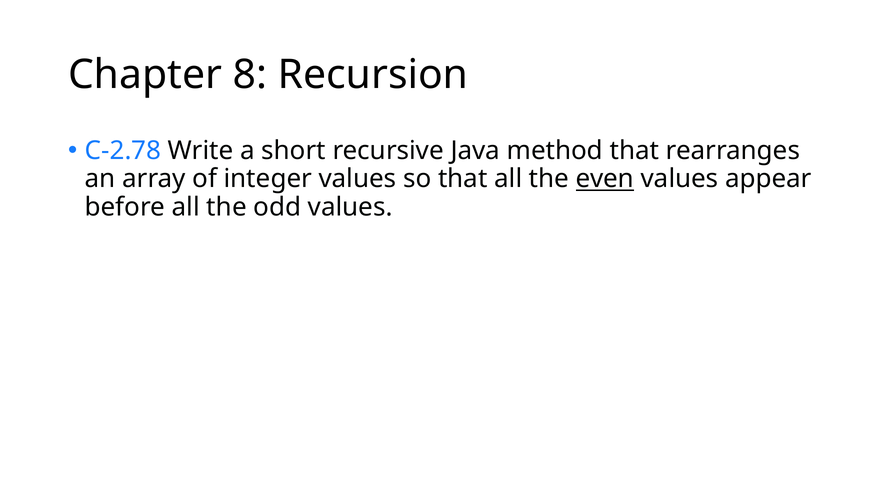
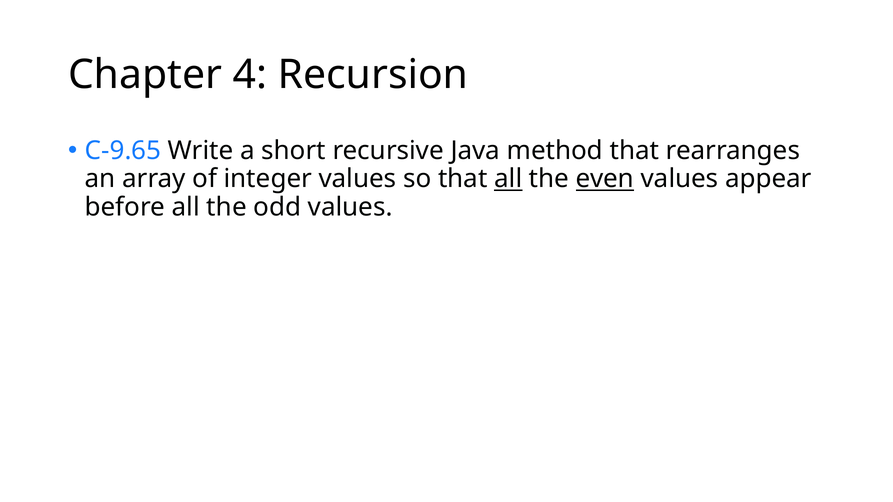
8: 8 -> 4 (250, 75)
C-2.78: C-2.78 -> C-9.65 (123, 151)
all underline: none -> present (508, 179)
